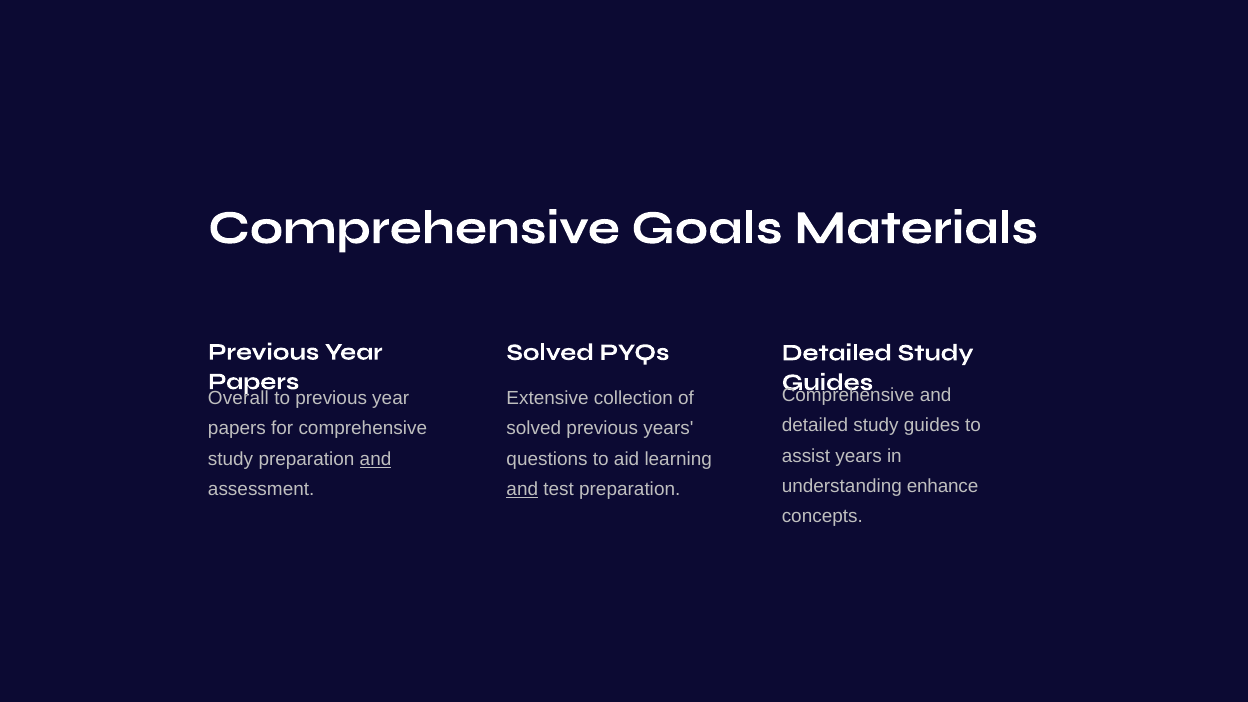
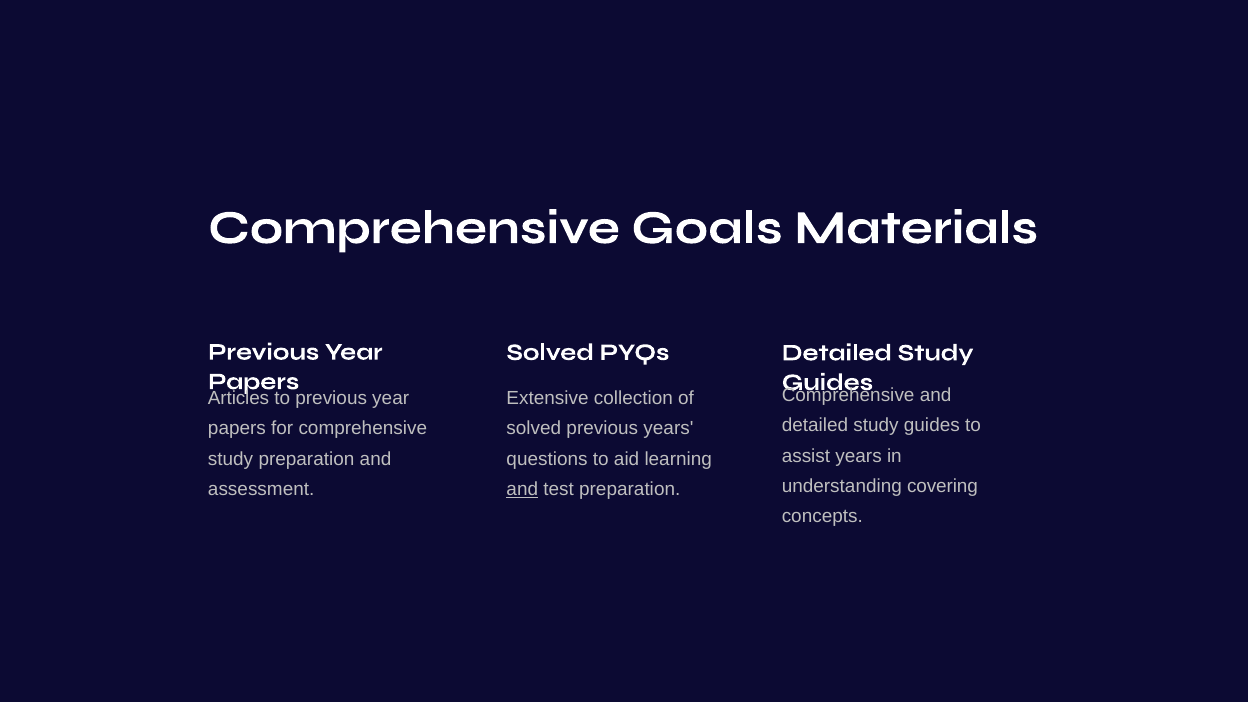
Overall: Overall -> Articles (239, 398)
and underline: present -> none (376, 459)
enhance: enhance -> covering (943, 486)
